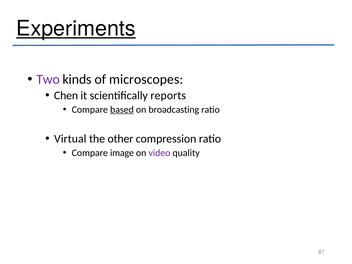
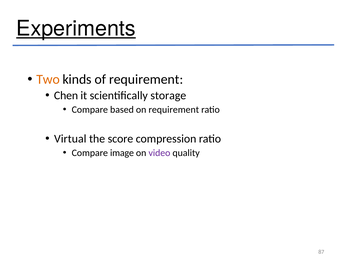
Two colour: purple -> orange (48, 79)
of microscopes: microscopes -> requirement (146, 79)
reports: reports -> storage (168, 96)
based underline: present -> none (122, 110)
on broadcasting: broadcasting -> requirement (174, 110)
other: other -> score (120, 139)
